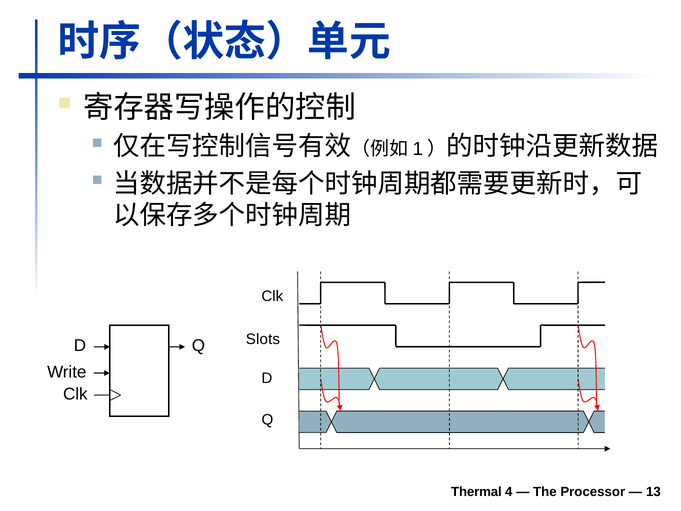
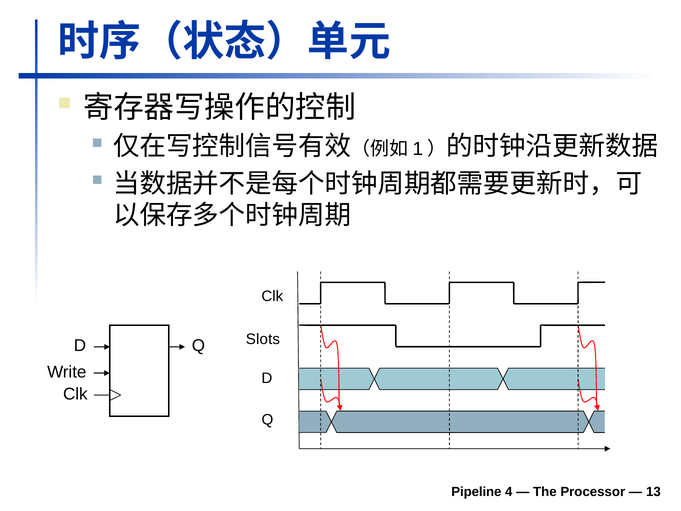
Thermal: Thermal -> Pipeline (476, 492)
